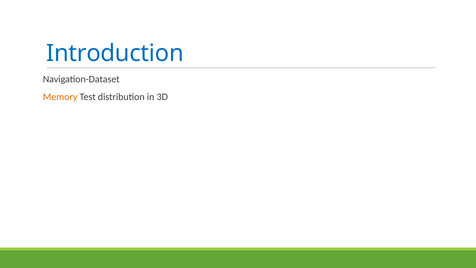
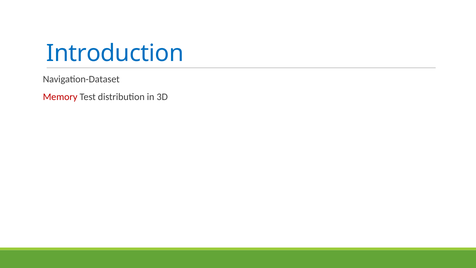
Memory colour: orange -> red (60, 97)
